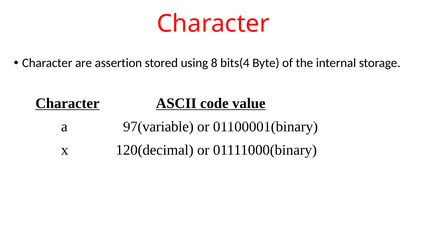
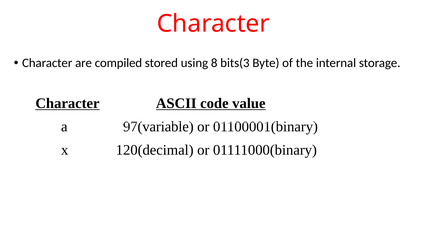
assertion: assertion -> compiled (118, 63)
bits(4: bits(4 -> bits(3 (235, 63)
